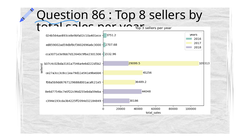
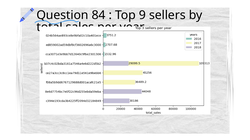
86: 86 -> 84 (99, 15)
8: 8 -> 9 (142, 15)
